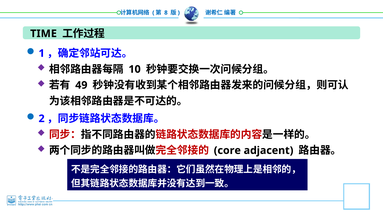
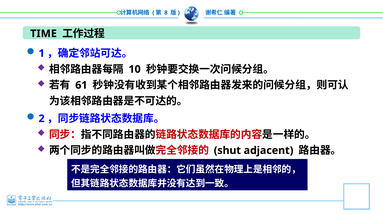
49: 49 -> 61 (81, 85)
core: core -> shut (227, 151)
